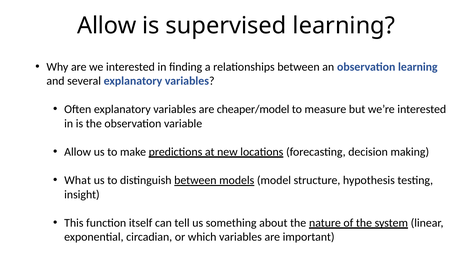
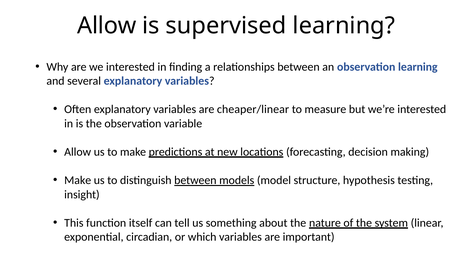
cheaper/model: cheaper/model -> cheaper/linear (253, 109)
What: What -> Make (78, 180)
